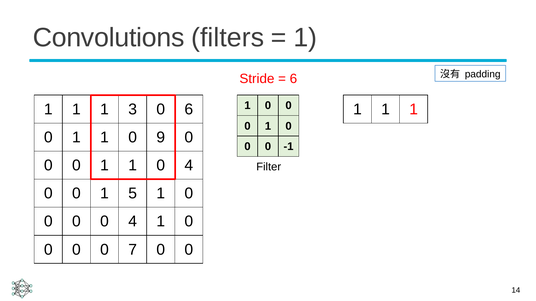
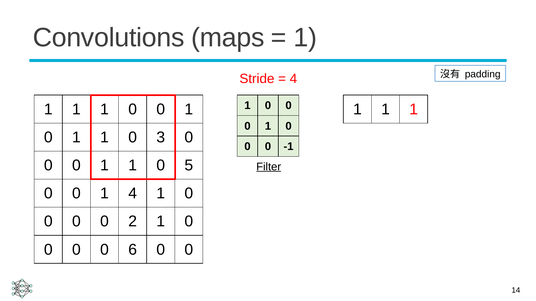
filters: filters -> maps (228, 38)
6: 6 -> 4 (293, 79)
1 1 1 3: 3 -> 0 (133, 110)
6: 6 -> 1 (189, 110)
9: 9 -> 3 (161, 138)
1 0 4: 4 -> 5 (189, 166)
Filter underline: none -> present (269, 167)
1 5: 5 -> 4 (133, 194)
0 0 4: 4 -> 2 (133, 222)
7: 7 -> 6 (133, 250)
